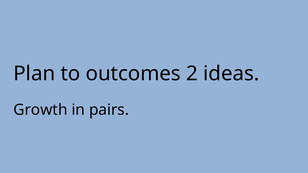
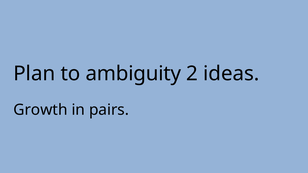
outcomes: outcomes -> ambiguity (133, 74)
